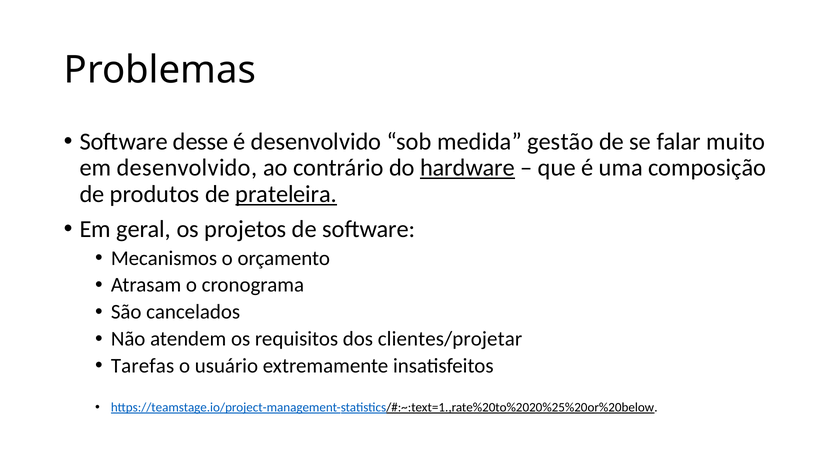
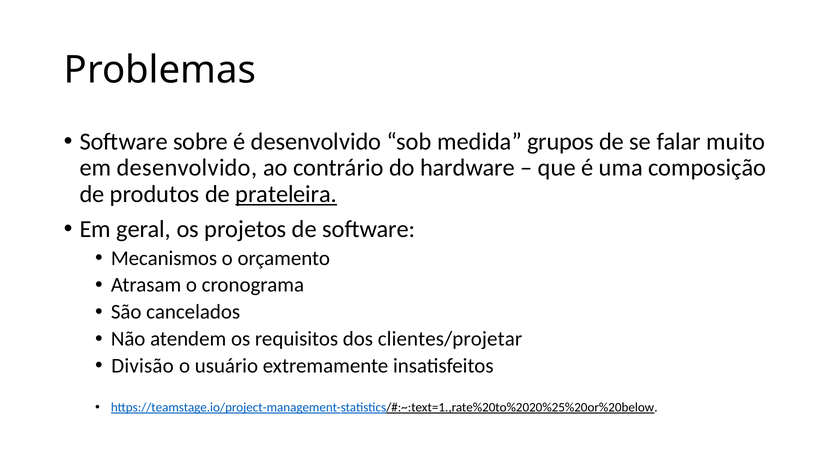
desse: desse -> sobre (201, 141)
gestão: gestão -> grupos (560, 141)
hardware underline: present -> none (468, 168)
Tarefas: Tarefas -> Divisão (143, 366)
